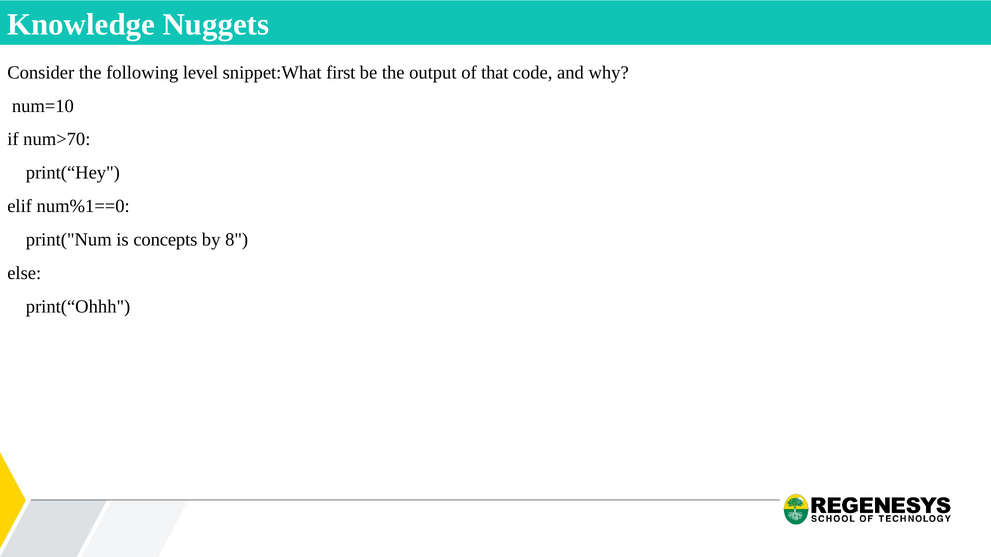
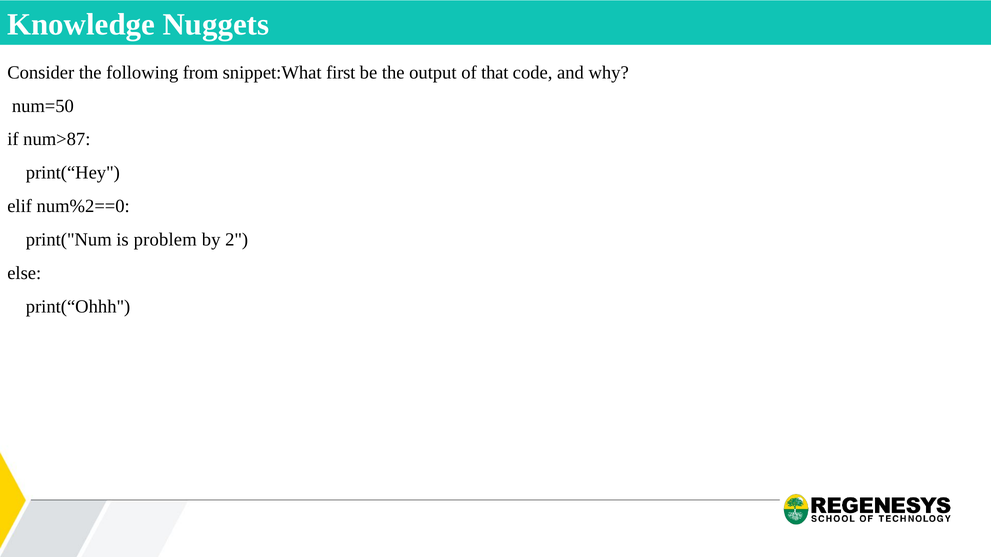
level: level -> from (201, 73)
num=10: num=10 -> num=50 (43, 106)
num>70: num>70 -> num>87 (57, 139)
num%1==0: num%1==0 -> num%2==0 (83, 206)
concepts: concepts -> problem (165, 240)
8: 8 -> 2 (237, 240)
